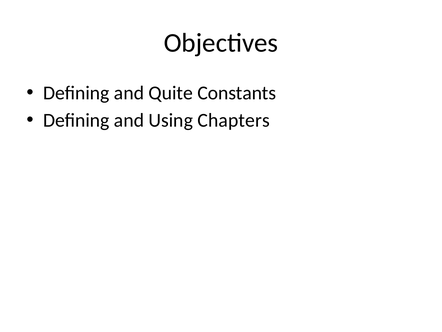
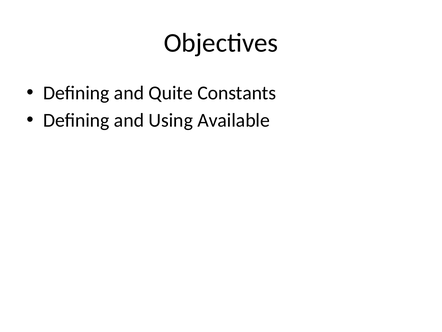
Chapters: Chapters -> Available (234, 120)
